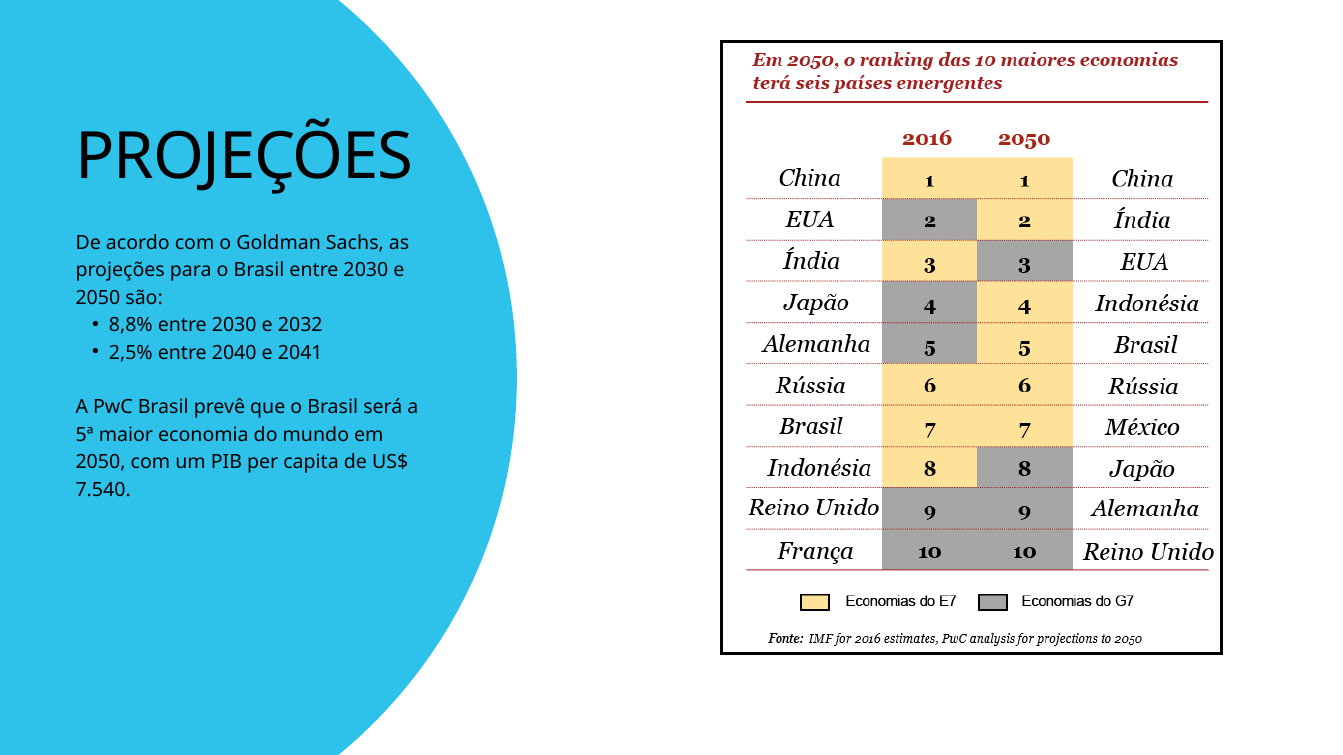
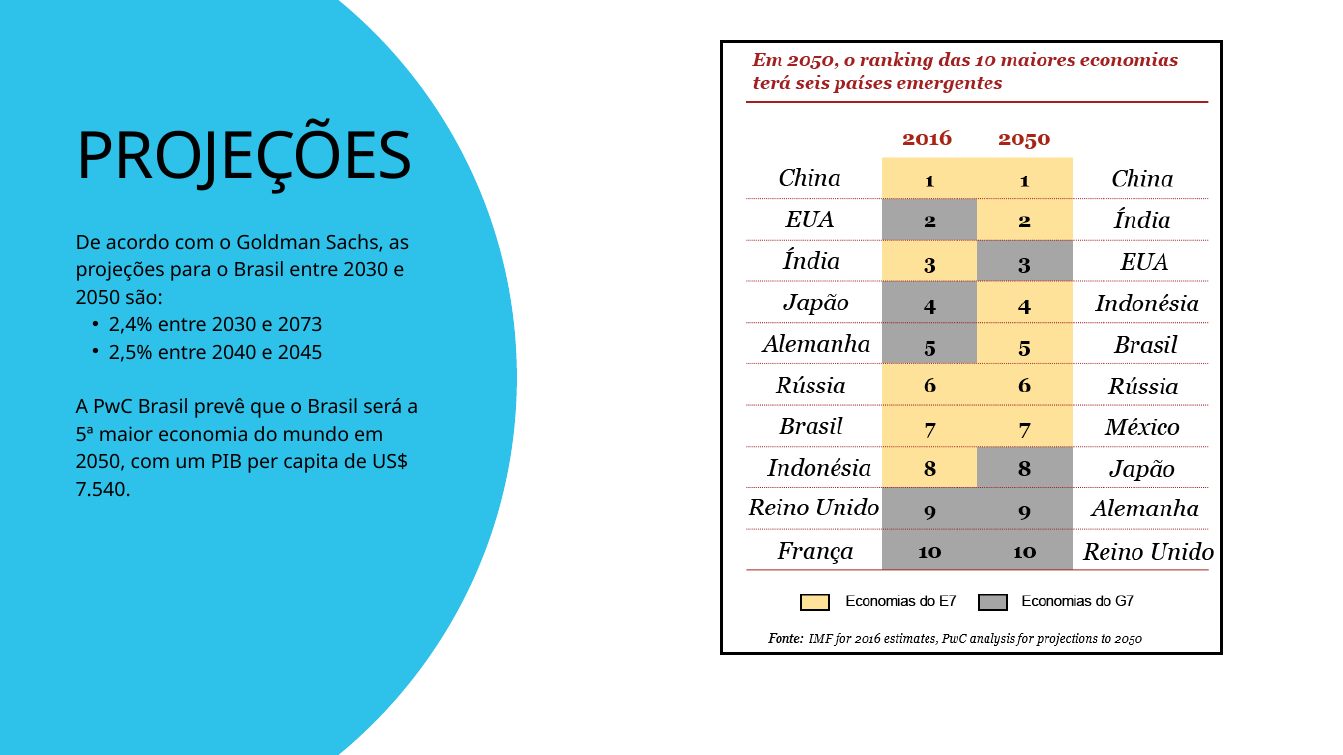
8,8%: 8,8% -> 2,4% (131, 325)
2032: 2032 -> 2073 (300, 325)
2041: 2041 -> 2045 (300, 353)
